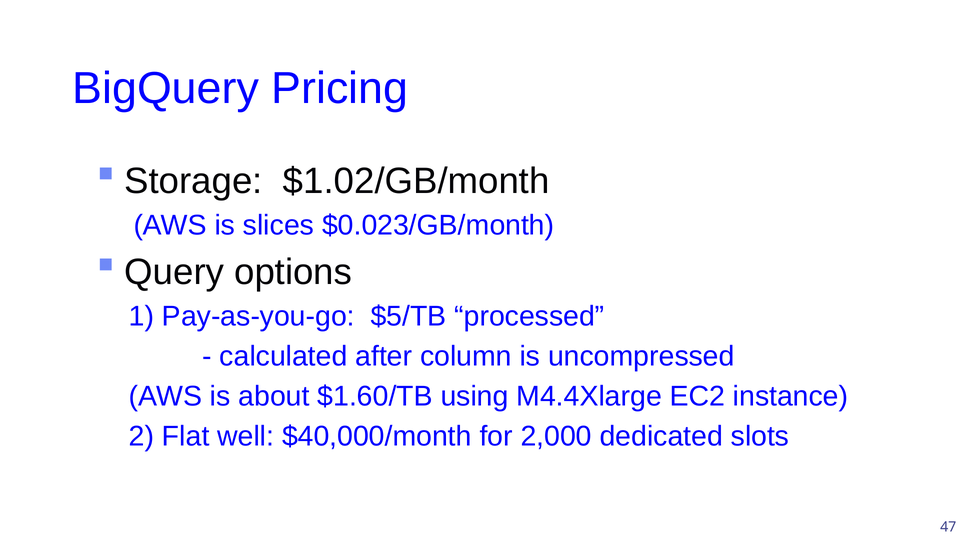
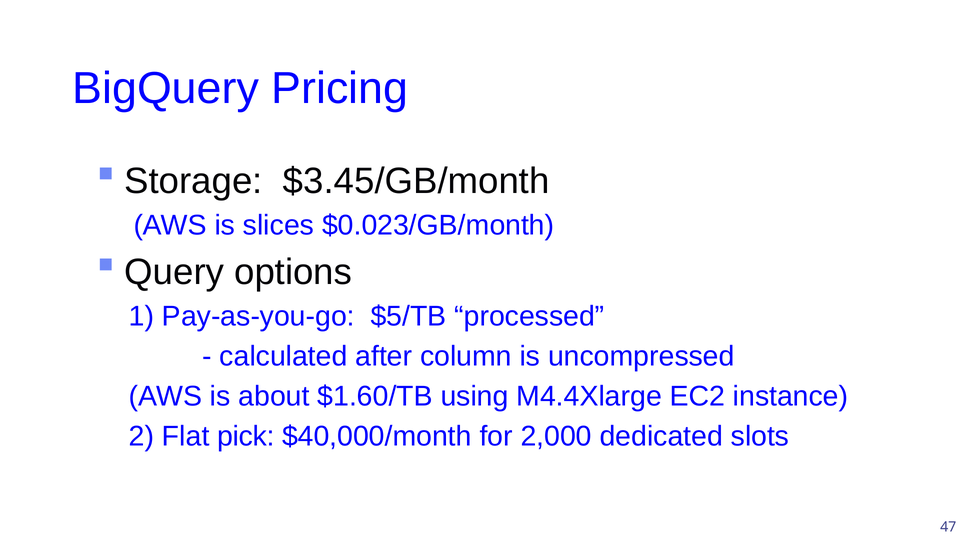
$1.02/GB/month: $1.02/GB/month -> $3.45/GB/month (416, 181)
well: well -> pick (246, 436)
